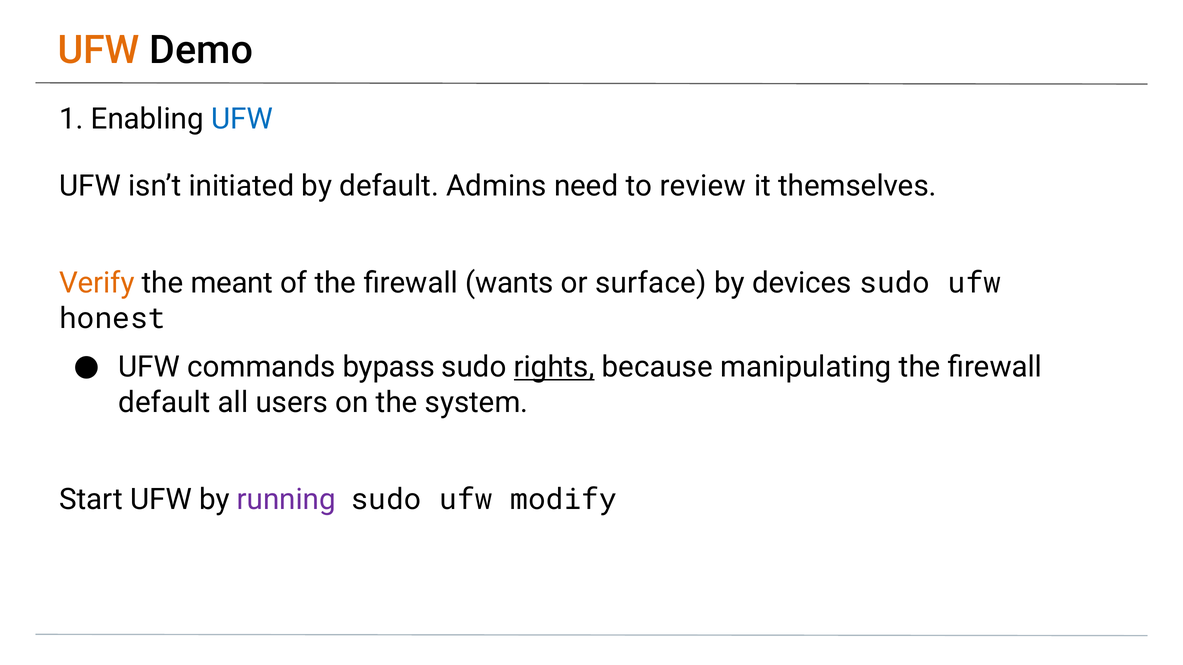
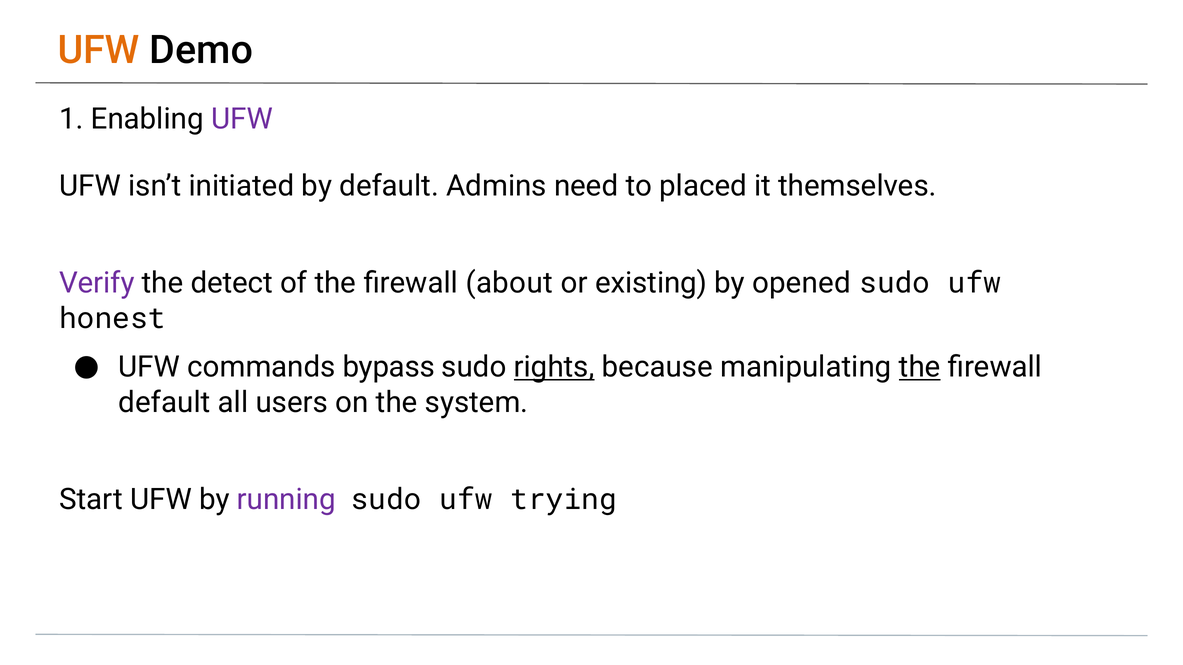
UFW colour: blue -> purple (242, 119)
review: review -> placed (703, 186)
Verify colour: orange -> purple (97, 283)
meant: meant -> detect (232, 283)
wants: wants -> about (509, 283)
surface: surface -> existing (651, 283)
devices: devices -> opened (801, 283)
the underline: none -> present (920, 367)
modify: modify -> trying (564, 500)
